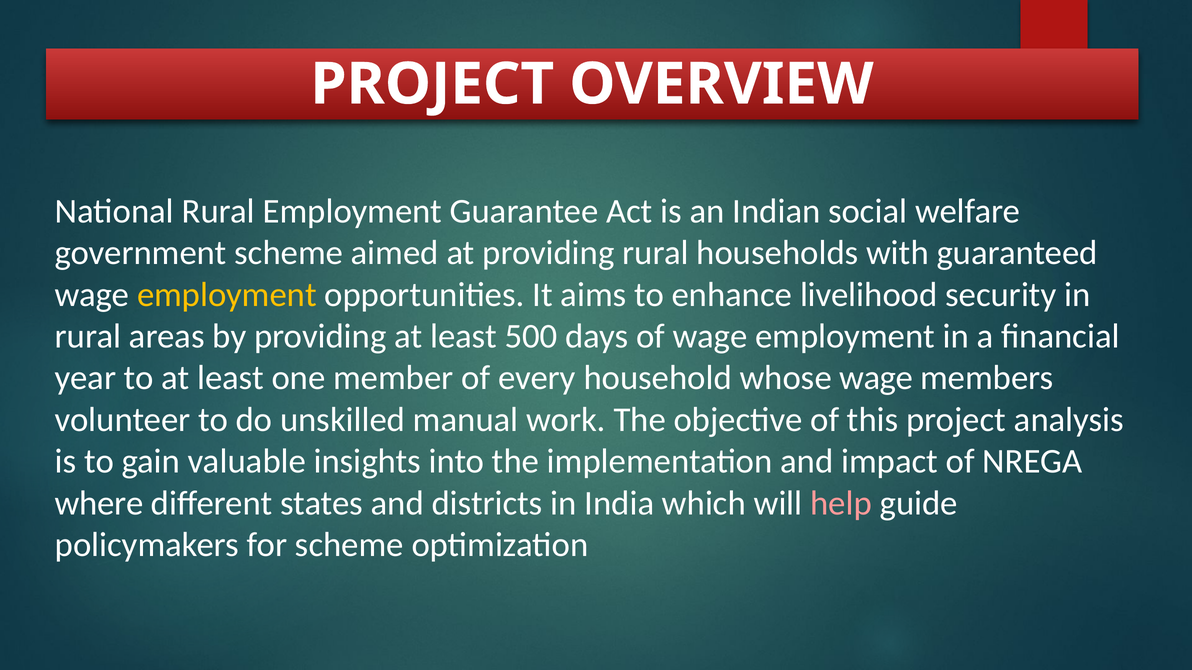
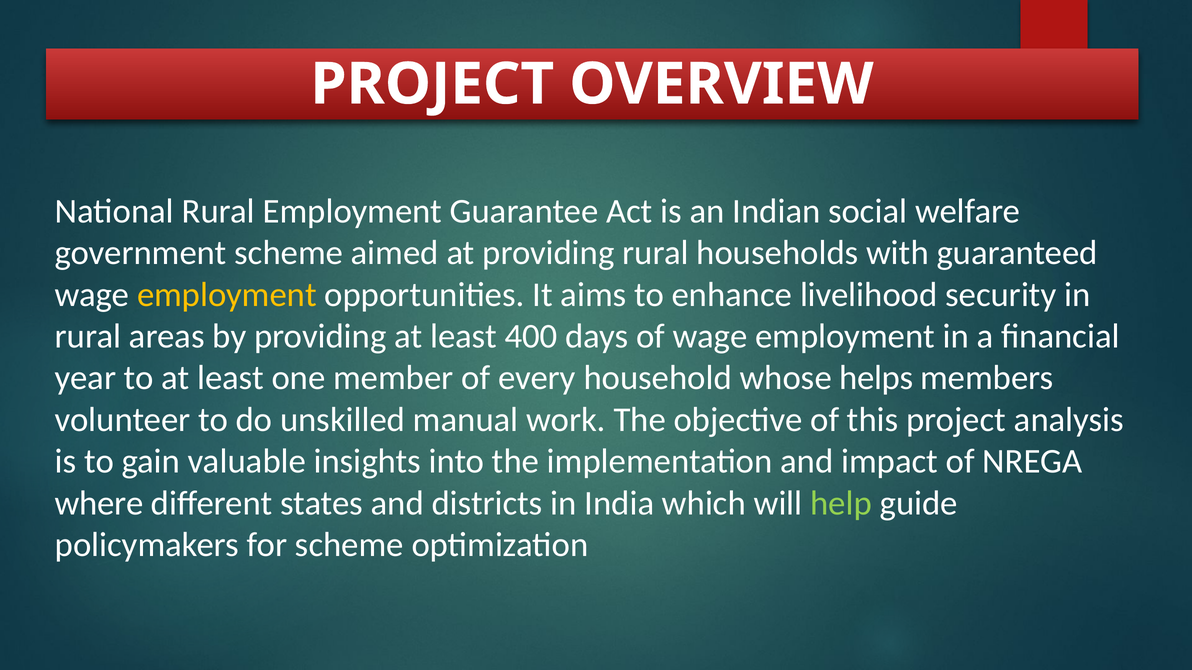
500: 500 -> 400 (531, 337)
whose wage: wage -> helps (876, 378)
help colour: pink -> light green (841, 504)
